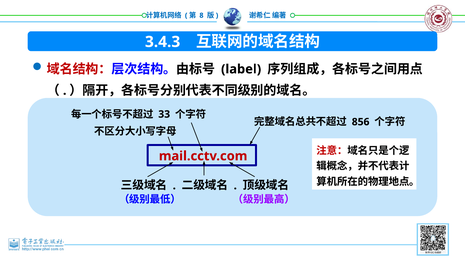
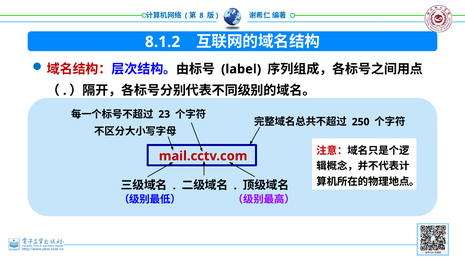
3.4.3: 3.4.3 -> 8.1.2 (163, 42)
33: 33 -> 23 (164, 114)
856: 856 -> 250 (361, 122)
